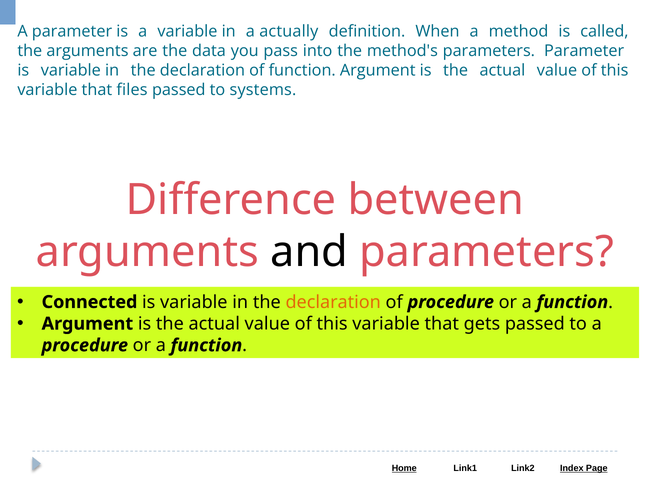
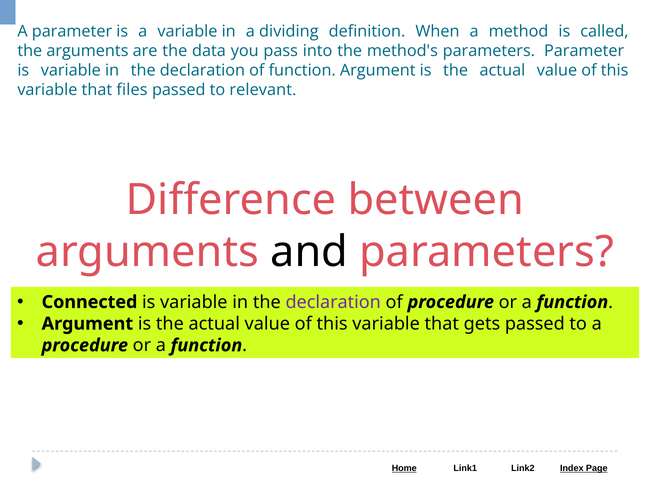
actually: actually -> dividing (289, 32)
systems: systems -> relevant (263, 90)
declaration colour: orange -> purple (333, 302)
